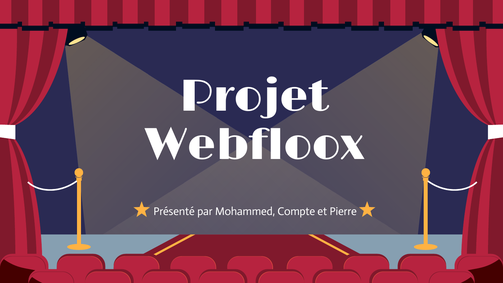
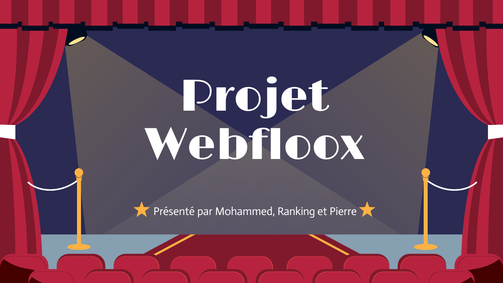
Compte: Compte -> Ranking (296, 212)
